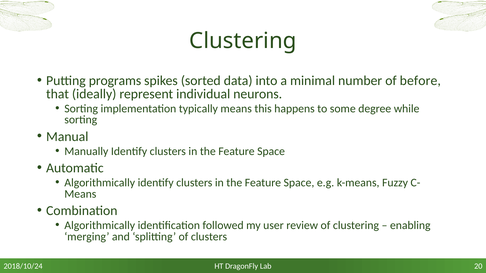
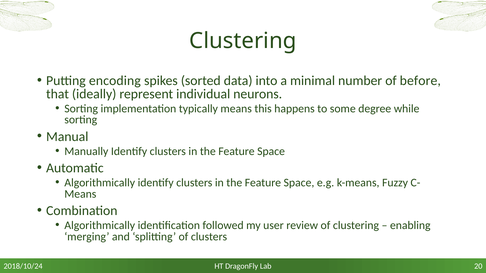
programs: programs -> encoding (115, 81)
